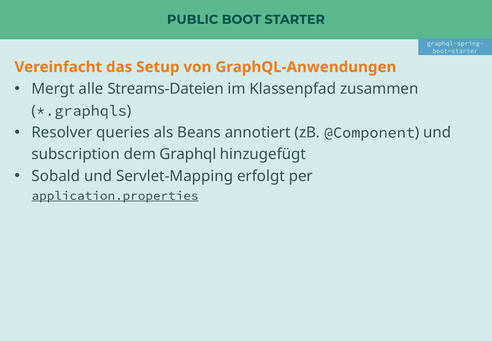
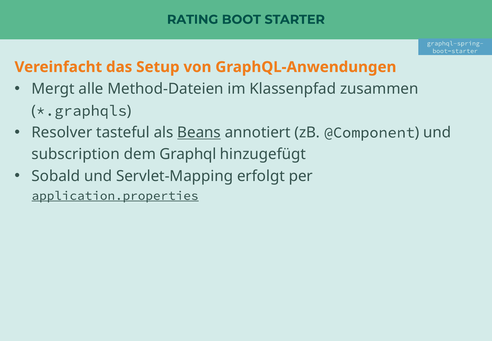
PUBLIC: PUBLIC -> RATING (193, 20)
Streams-Dateien: Streams-Dateien -> Method-Dateien (166, 89)
queries: queries -> tasteful (123, 132)
Beans underline: none -> present (199, 132)
